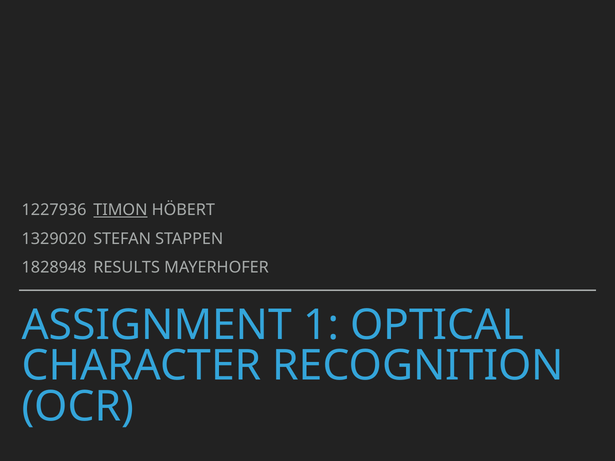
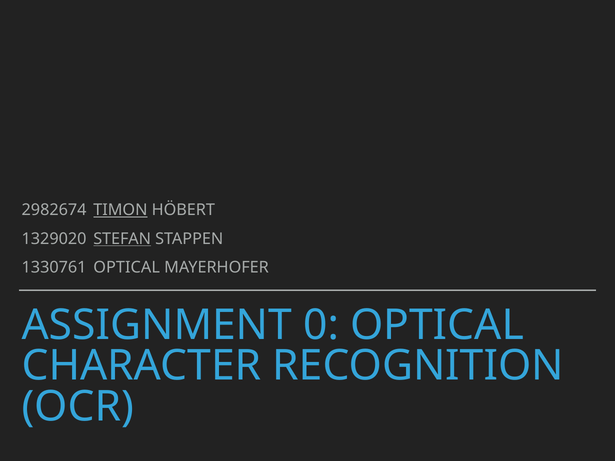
1227936: 1227936 -> 2982674 (54, 210)
STEFAN underline: none -> present (122, 239)
1828948: 1828948 -> 1330761 (54, 268)
RESULTS: RESULTS -> OPTICAL (127, 268)
1: 1 -> 0 (321, 325)
